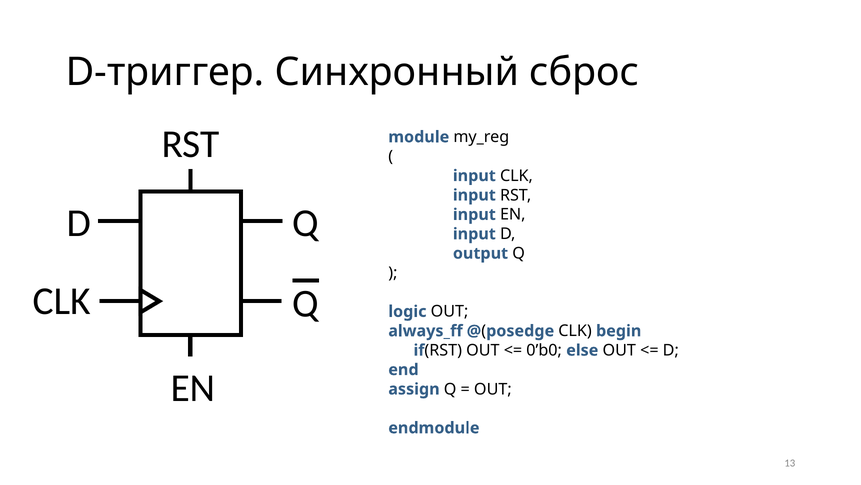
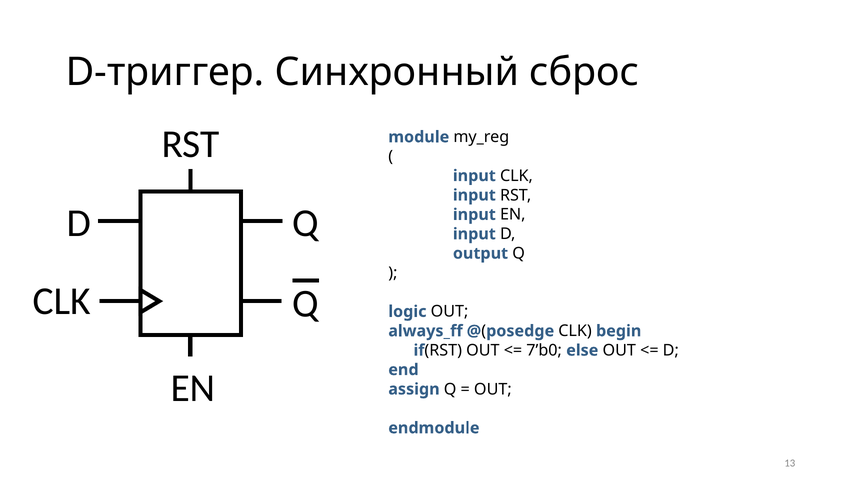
0’b0: 0’b0 -> 7’b0 (544, 350)
